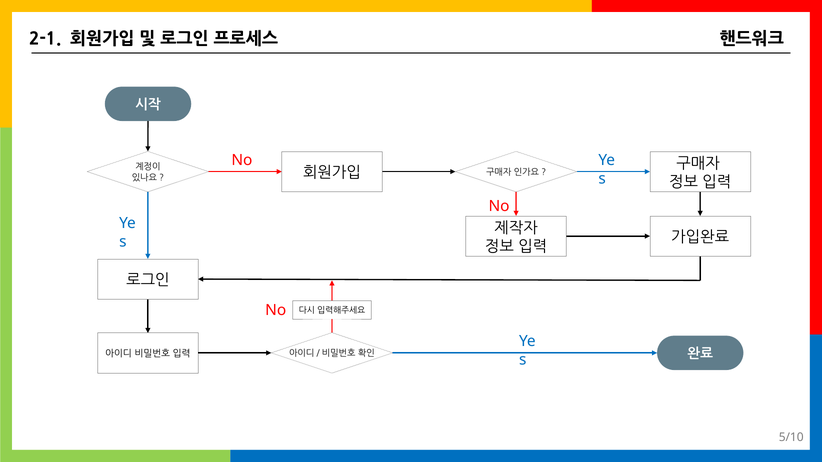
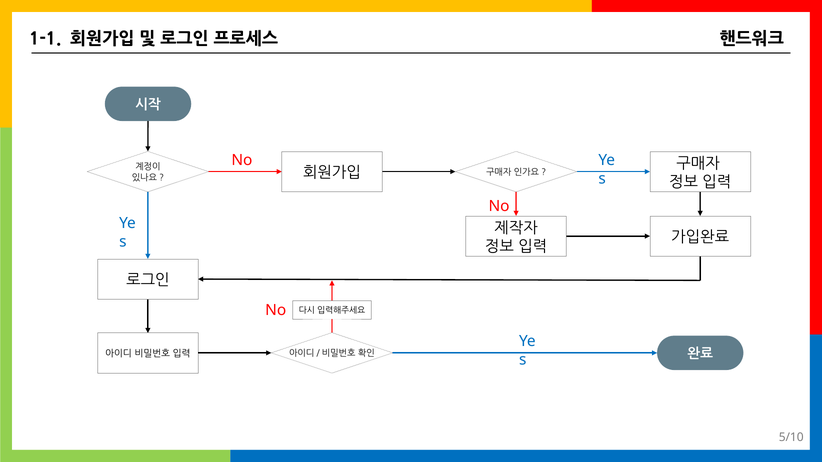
2-1: 2-1 -> 1-1 (45, 39)
